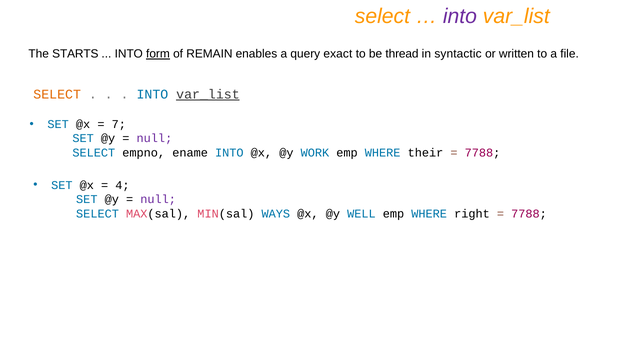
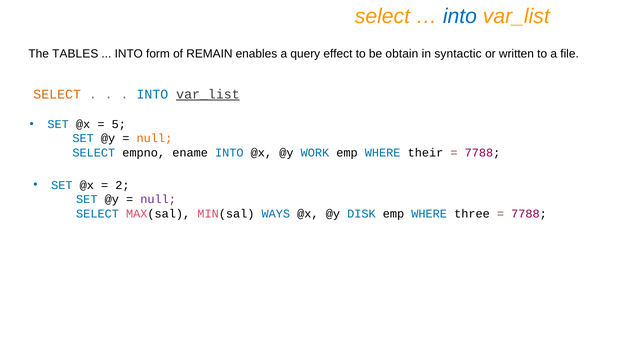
into colour: purple -> blue (460, 17)
STARTS: STARTS -> TABLES (75, 54)
form underline: present -> none (158, 54)
exact: exact -> effect (338, 54)
thread: thread -> obtain (402, 54)
7: 7 -> 5 (119, 124)
null colour: purple -> orange (154, 138)
4: 4 -> 2 (122, 185)
WELL: WELL -> DISK (361, 213)
right: right -> three (472, 213)
